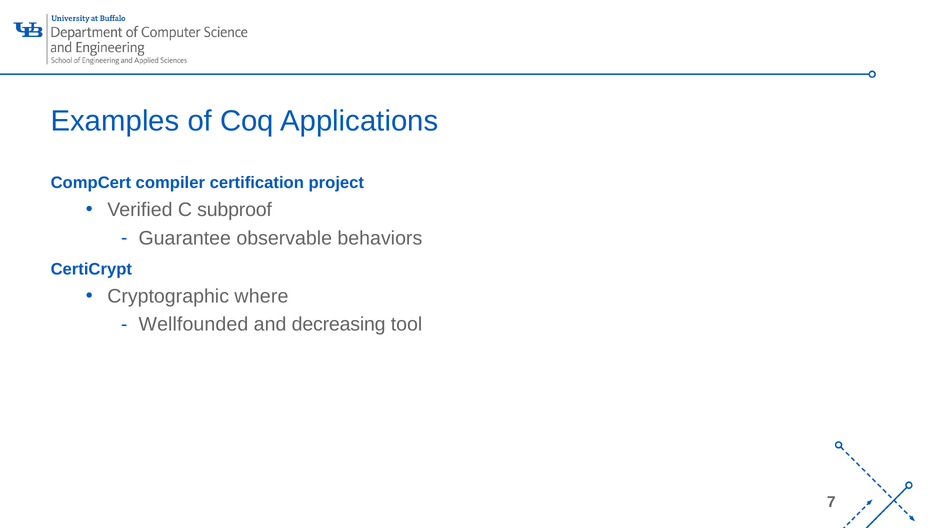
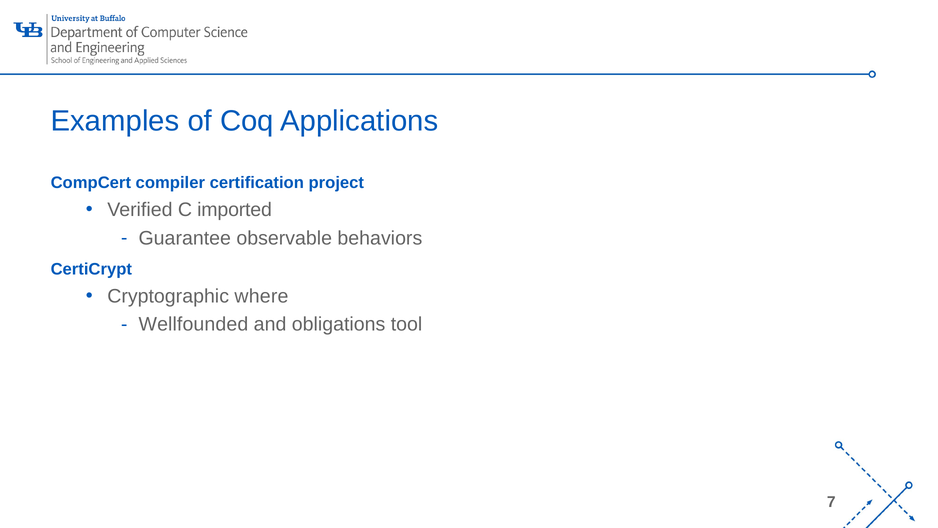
subproof: subproof -> imported (235, 210)
decreasing: decreasing -> obligations (339, 324)
